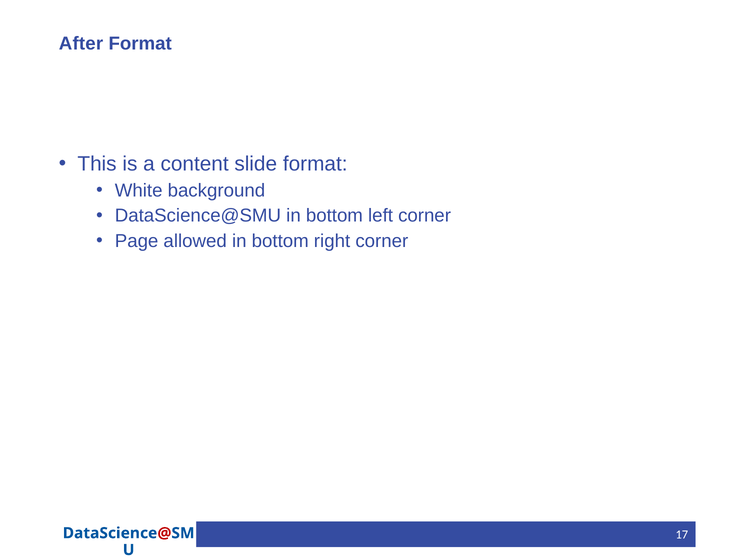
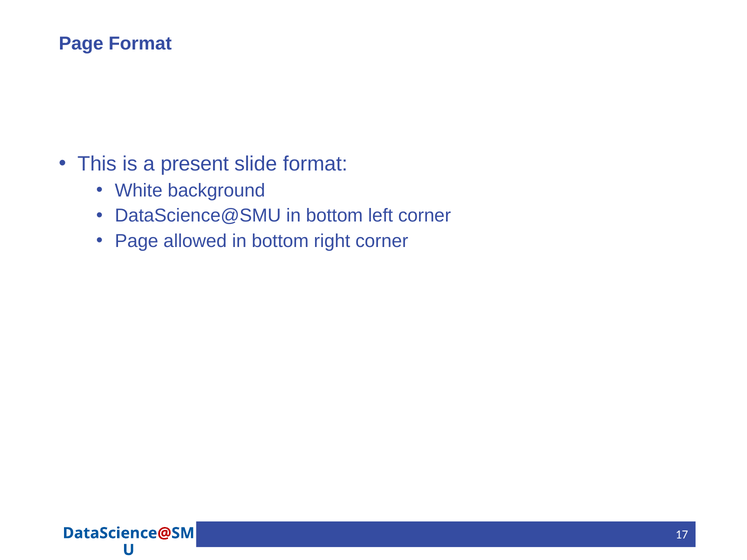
After: After -> Page (81, 44)
content: content -> present (195, 164)
